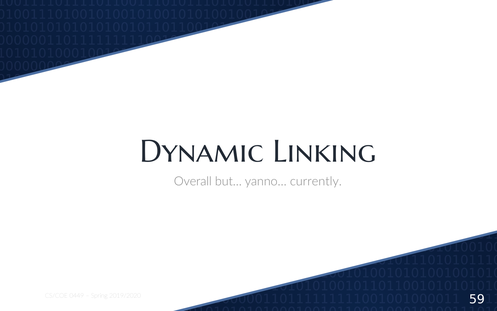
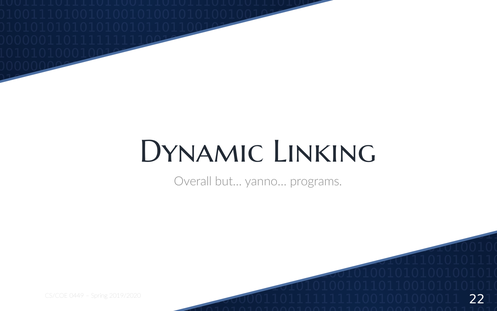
currently: currently -> programs (316, 181)
59: 59 -> 22 (477, 299)
